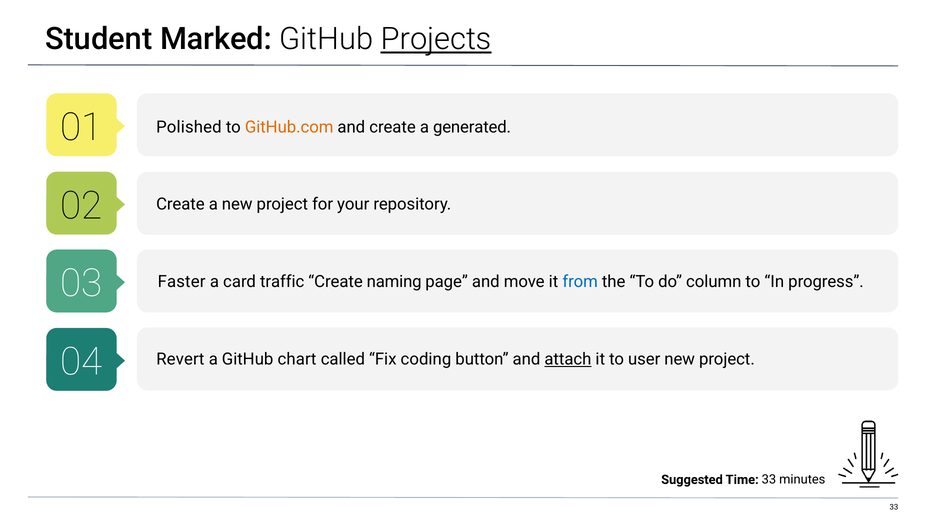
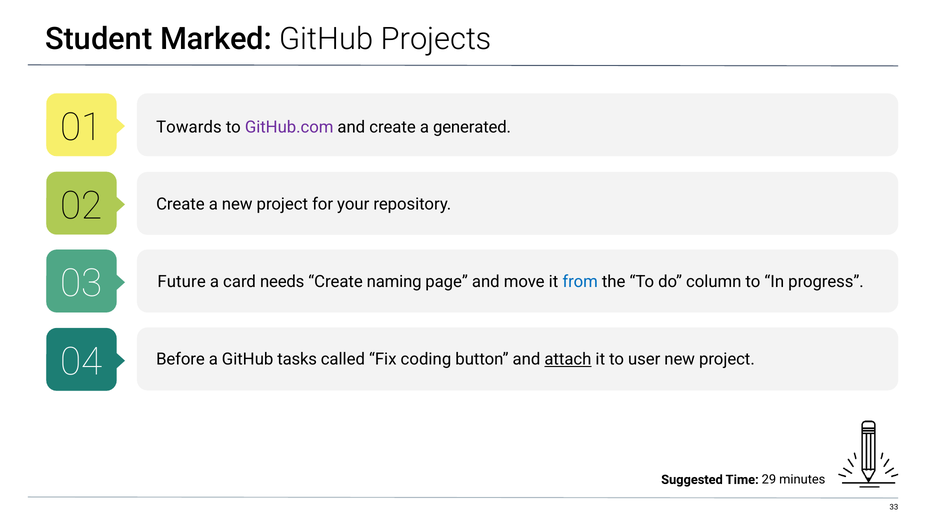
Projects underline: present -> none (436, 39)
Polished: Polished -> Towards (189, 127)
GitHub.com colour: orange -> purple (289, 127)
Faster: Faster -> Future (182, 282)
traffic: traffic -> needs (282, 282)
Revert: Revert -> Before (180, 359)
chart: chart -> tasks (297, 359)
Time 33: 33 -> 29 (769, 480)
